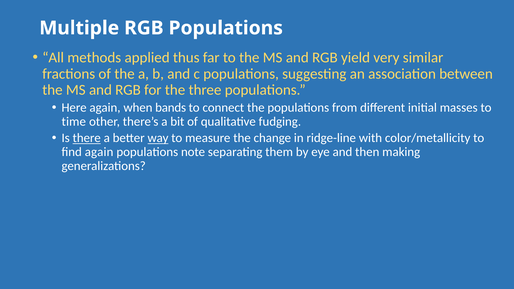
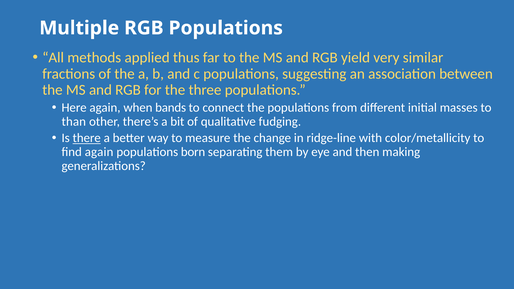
time: time -> than (74, 122)
way underline: present -> none (158, 138)
note: note -> born (193, 152)
